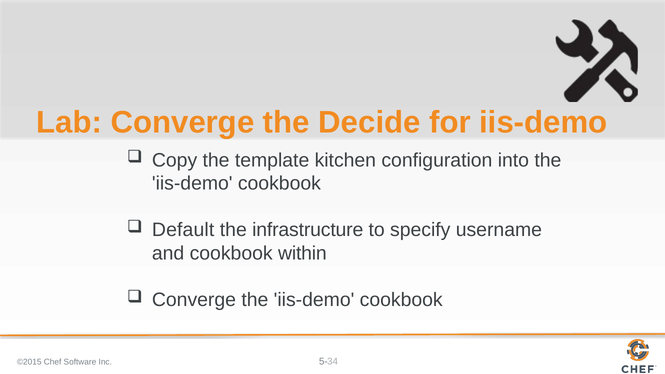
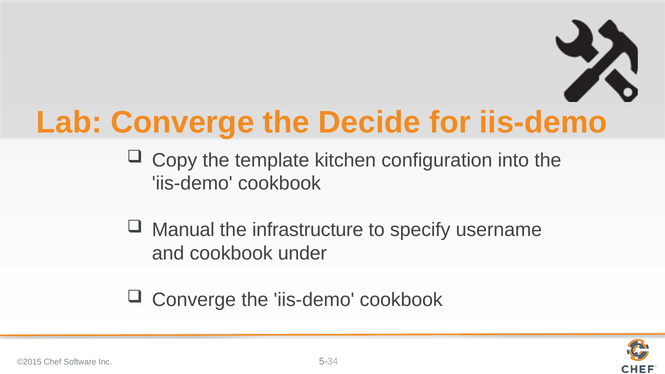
Default: Default -> Manual (183, 230)
within: within -> under (302, 253)
